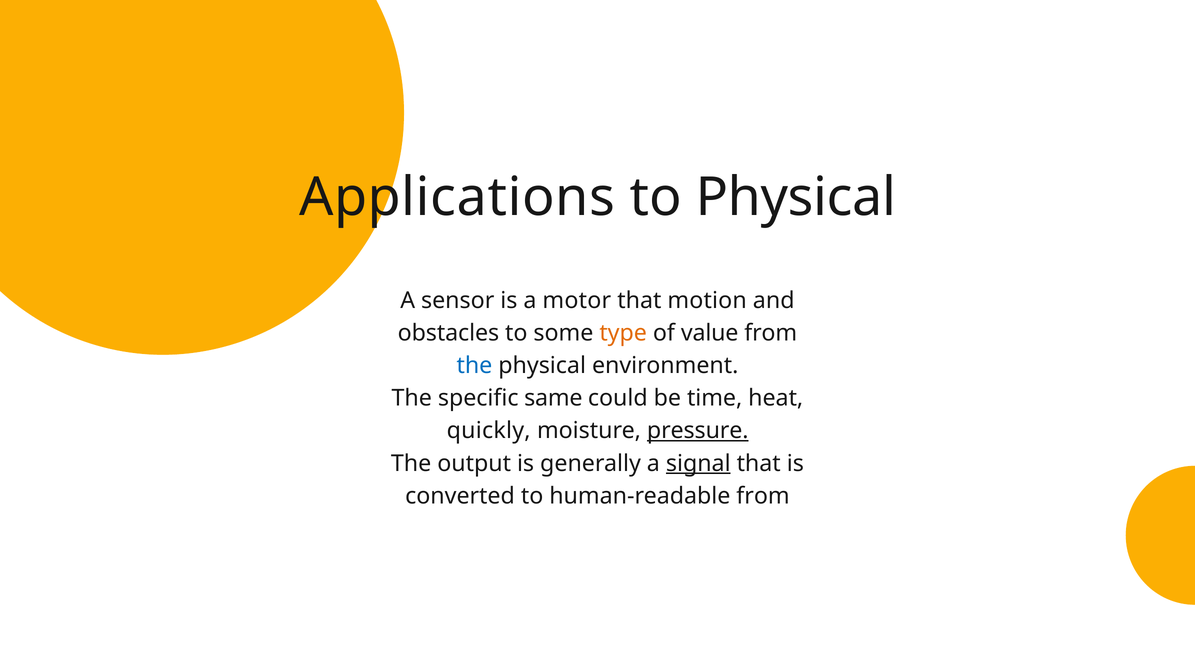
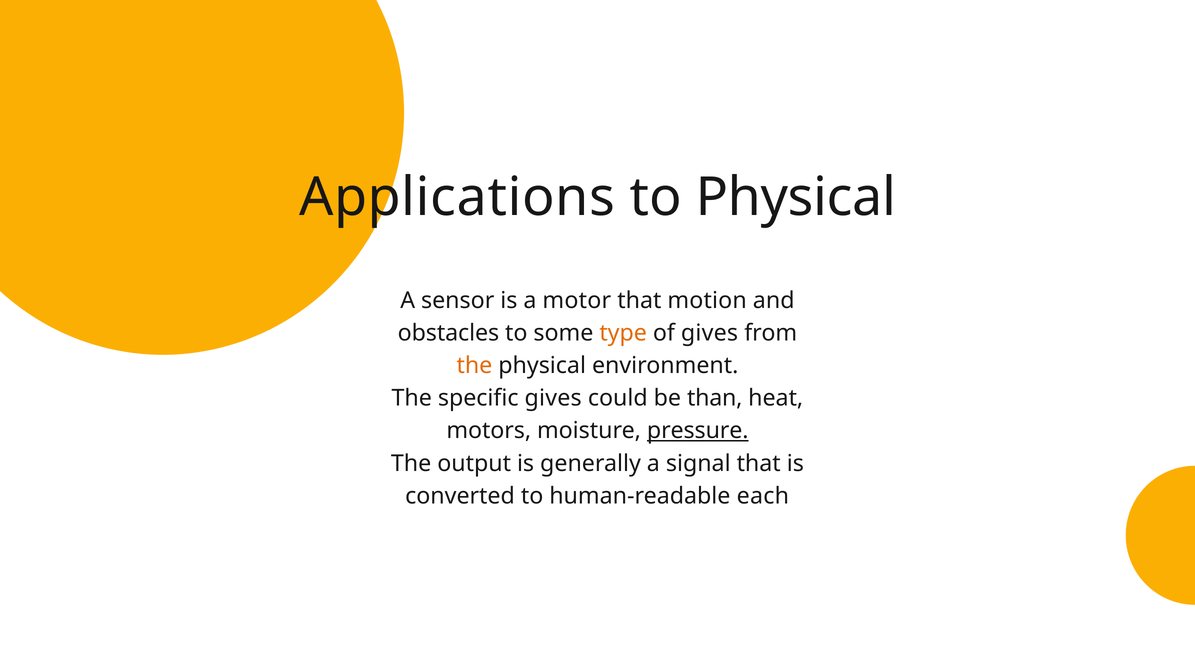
of value: value -> gives (710, 333)
the colour: blue -> orange (474, 366)
specific same: same -> gives (553, 398)
time: time -> than (715, 398)
quickly: quickly -> motors (489, 431)
signal underline: present -> none (698, 463)
human-readable from: from -> each (763, 496)
